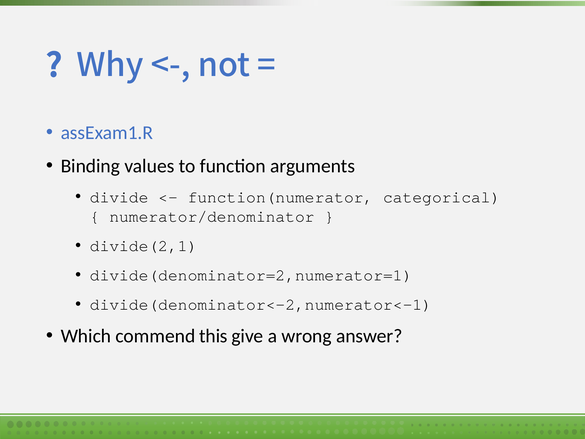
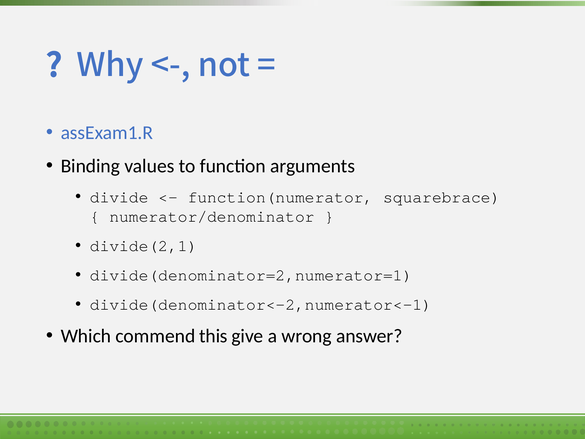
categorical: categorical -> squarebrace (442, 197)
